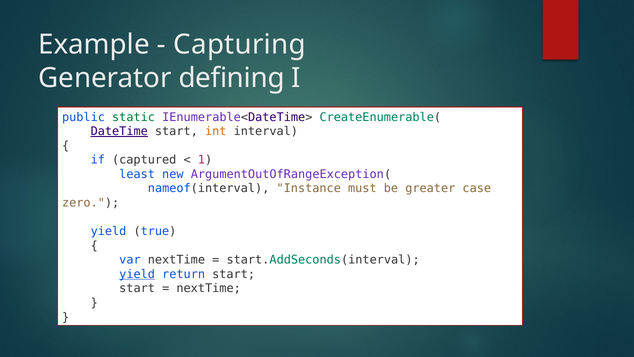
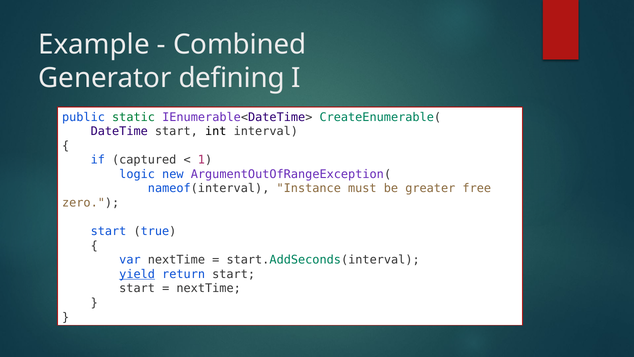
Capturing: Capturing -> Combined (240, 45)
DateTime underline: present -> none (119, 131)
int colour: orange -> black (216, 131)
least: least -> logic (137, 174)
case: case -> free (477, 188)
yield: yield -> start (109, 231)
